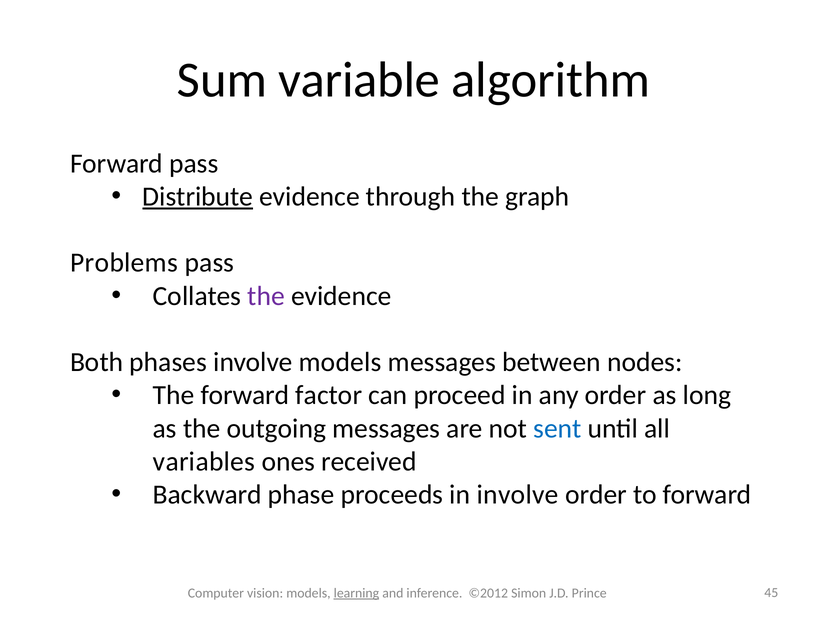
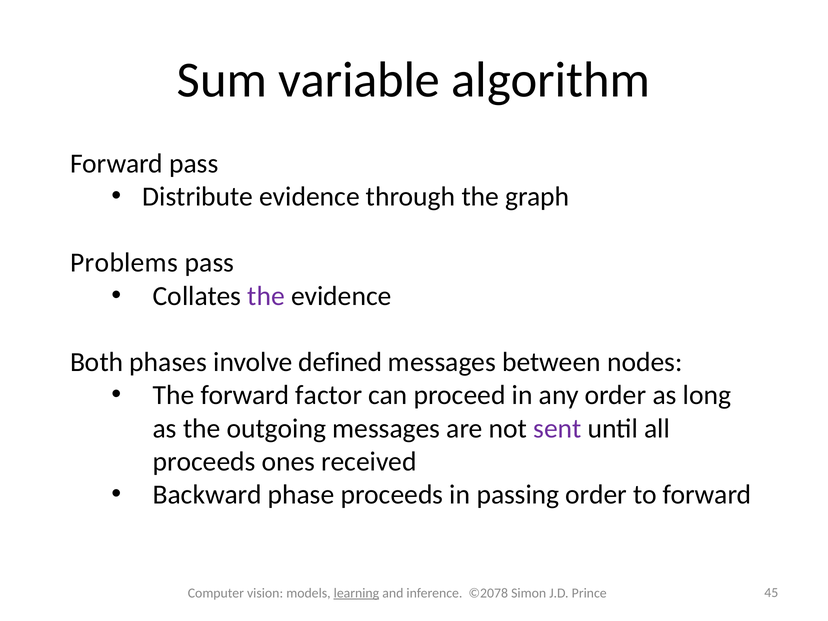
Distribute underline: present -> none (198, 197)
involve models: models -> defined (340, 362)
sent colour: blue -> purple (557, 428)
variables: variables -> proceeds (204, 462)
in involve: involve -> passing (518, 495)
©2012: ©2012 -> ©2078 (488, 593)
